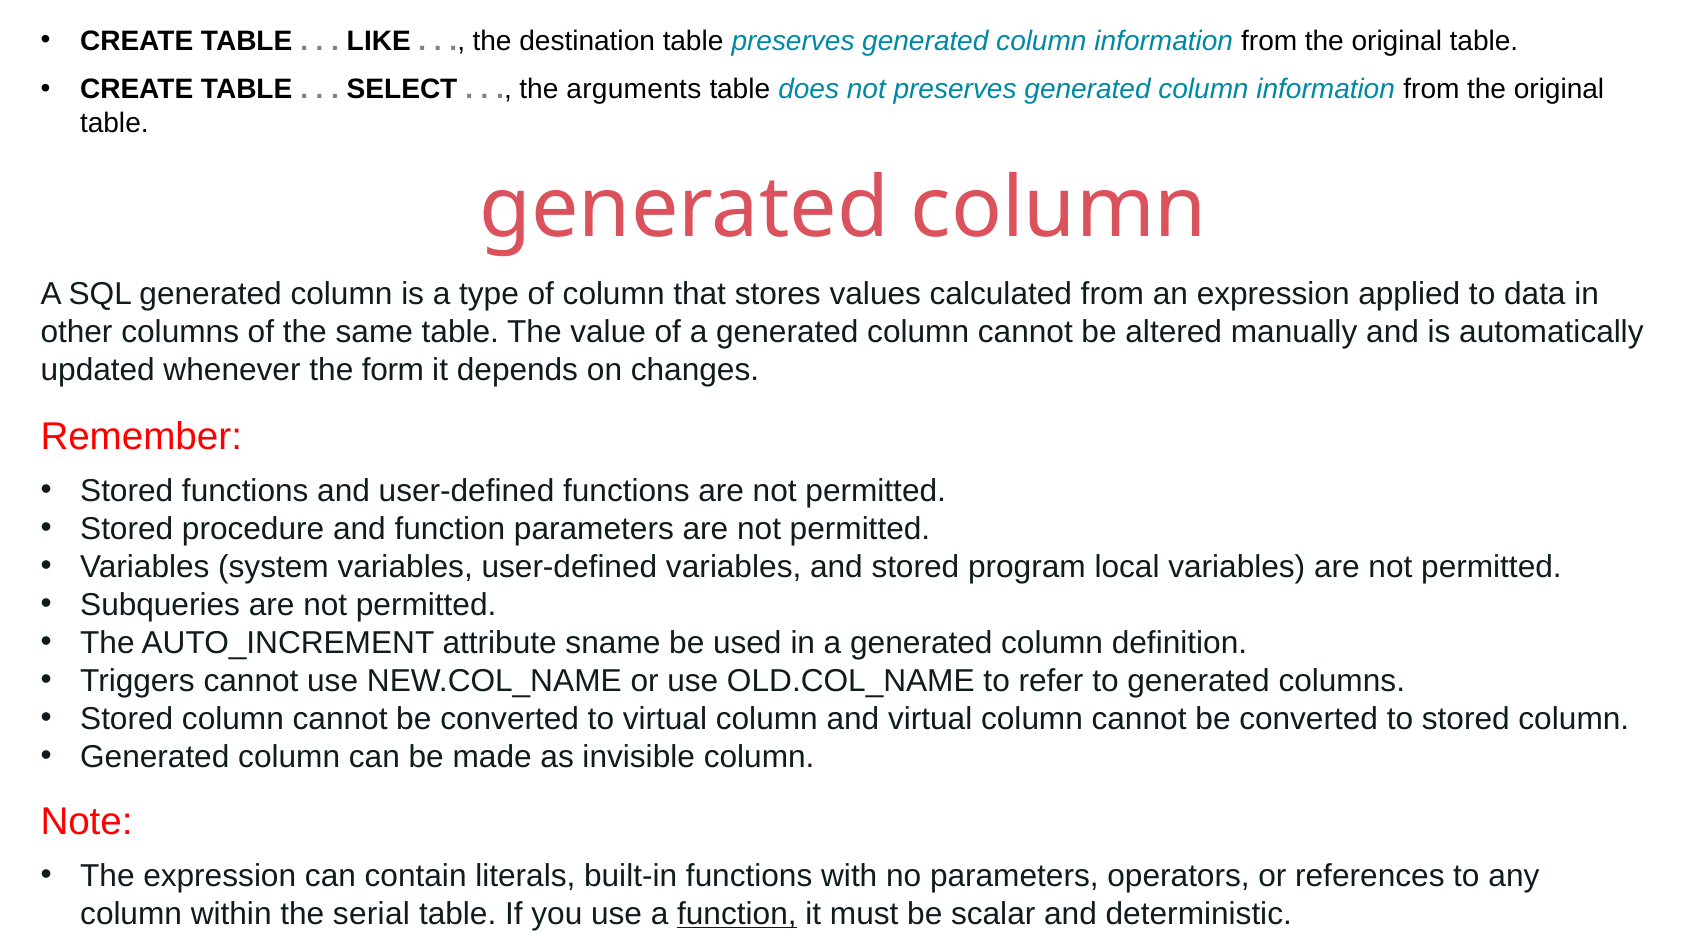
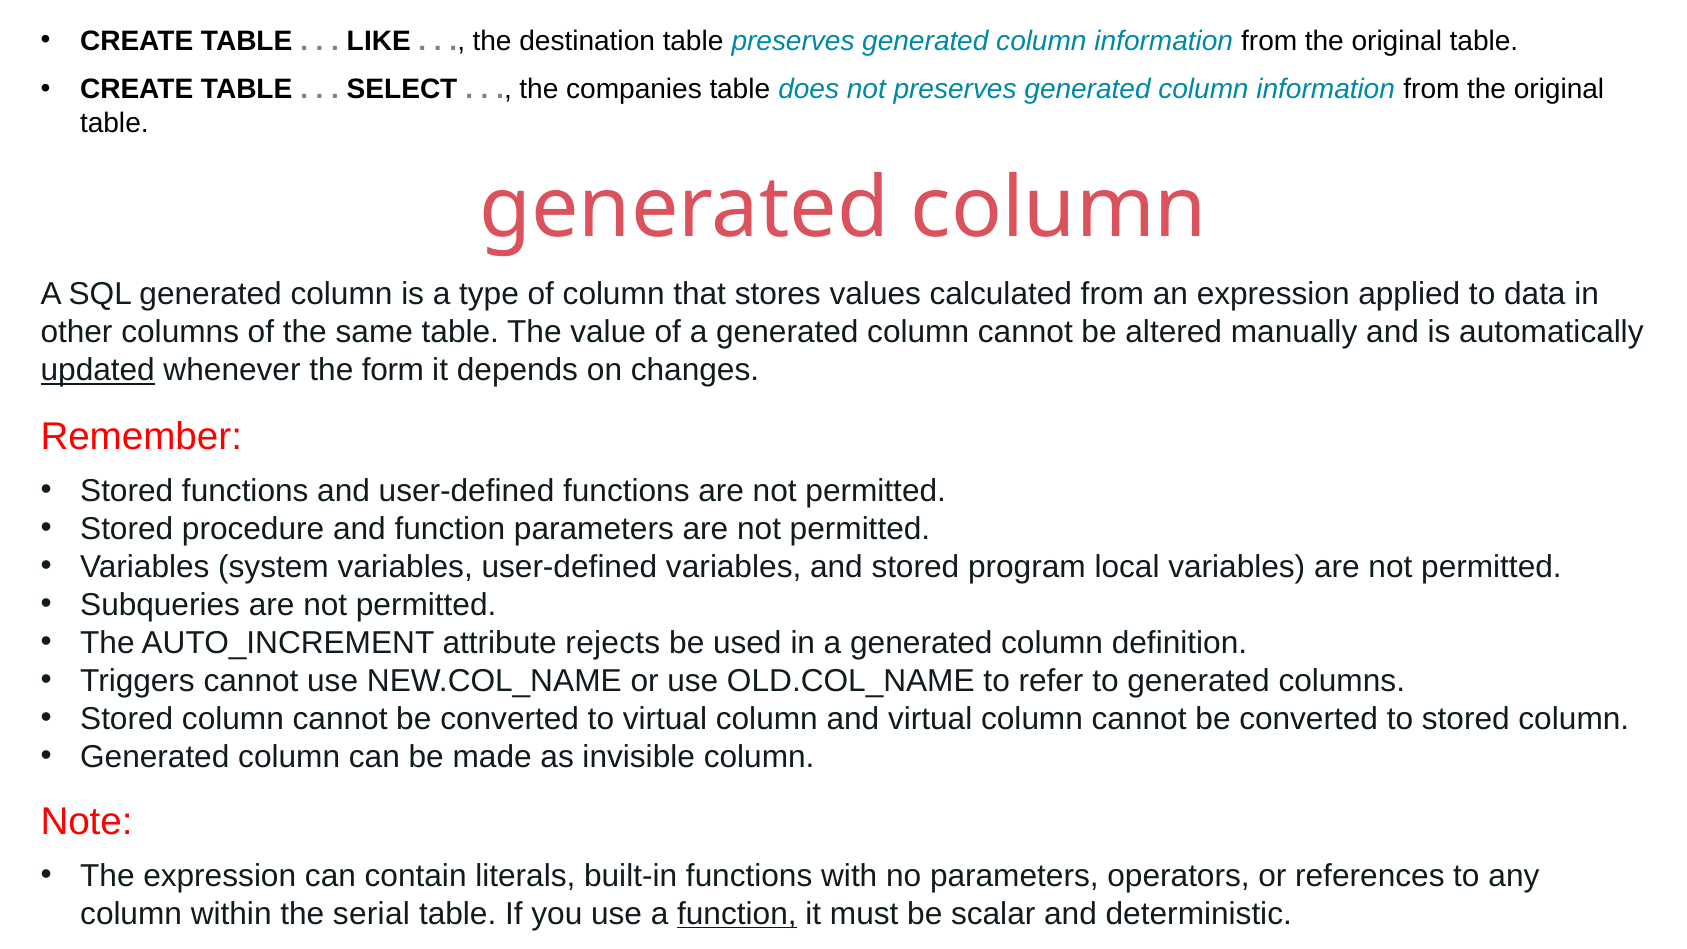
arguments: arguments -> companies (634, 90)
updated underline: none -> present (98, 370)
sname: sname -> rejects (613, 643)
